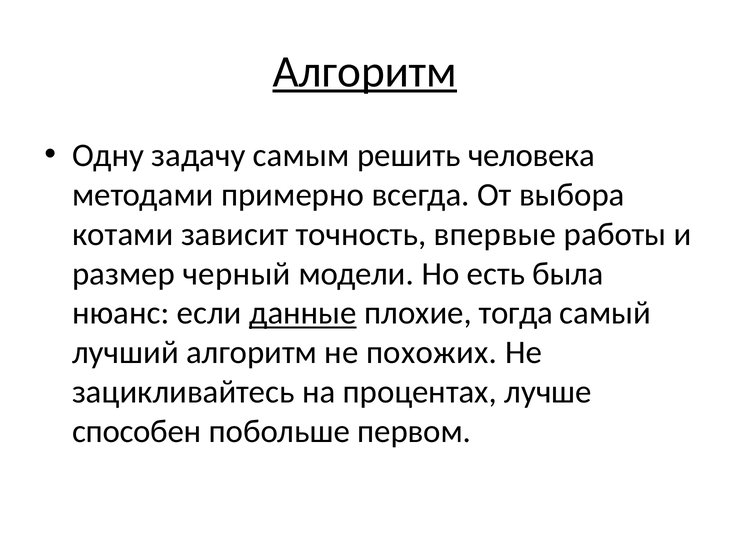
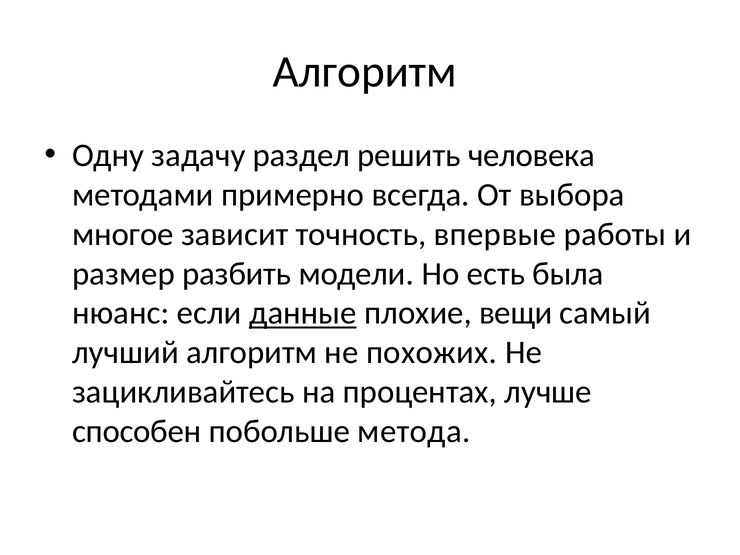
Алгоритм underline: present -> none (365, 72)
самым: самым -> раздел (301, 155)
котами: котами -> многое (123, 234)
черный: черный -> разбить (237, 274)
тогда: тогда -> вещи (516, 313)
первом: первом -> метода (414, 432)
